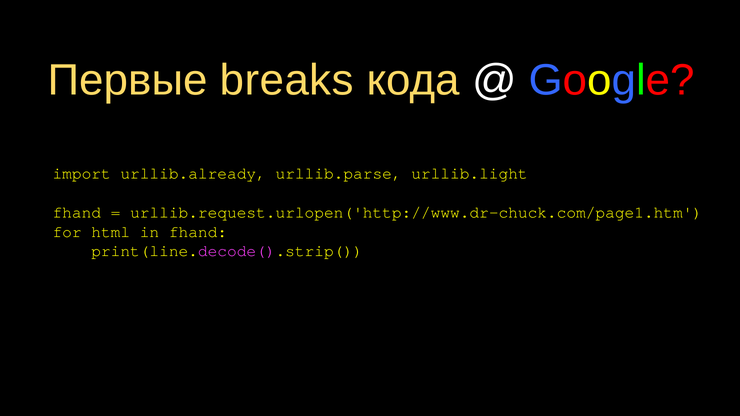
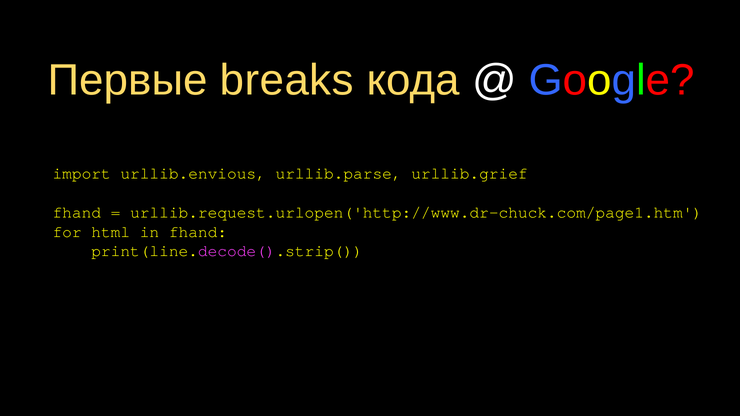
urllib.already: urllib.already -> urllib.envious (193, 174)
urllib.light: urllib.light -> urllib.grief (469, 174)
